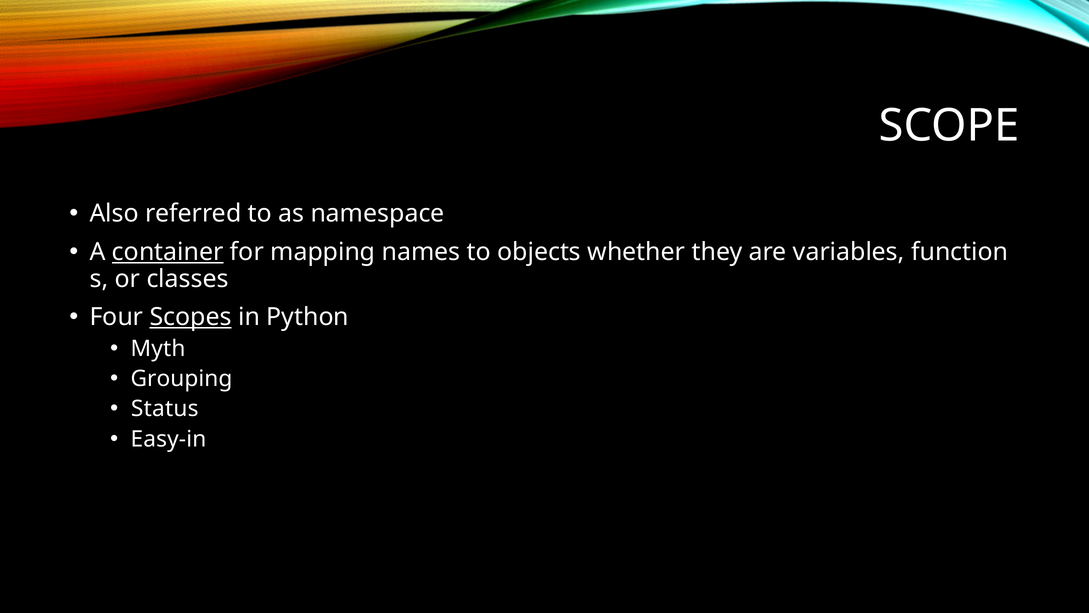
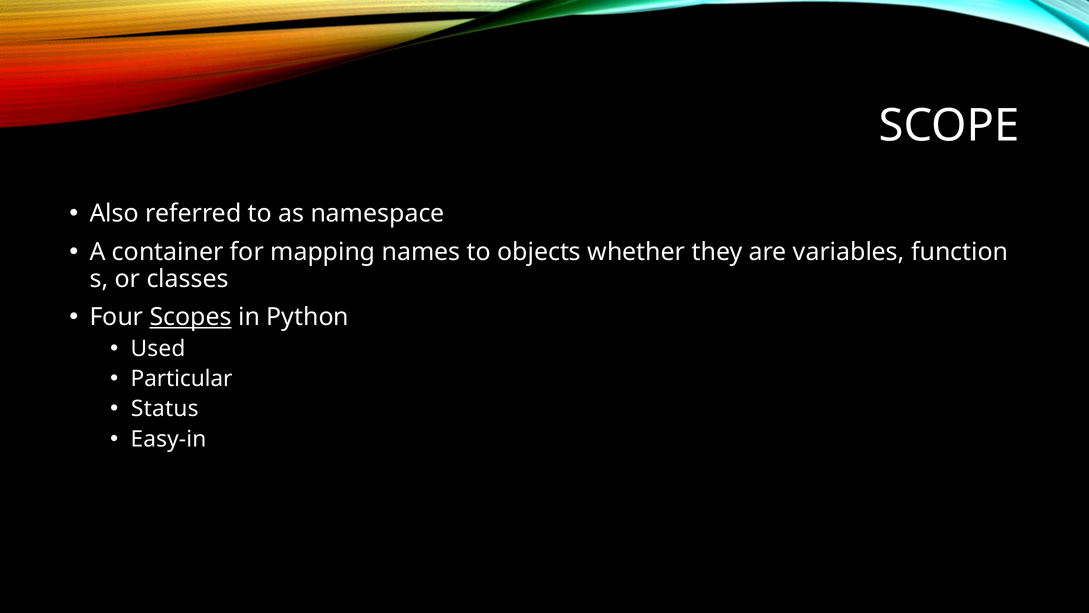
container underline: present -> none (168, 252)
Myth: Myth -> Used (158, 348)
Grouping: Grouping -> Particular (182, 378)
